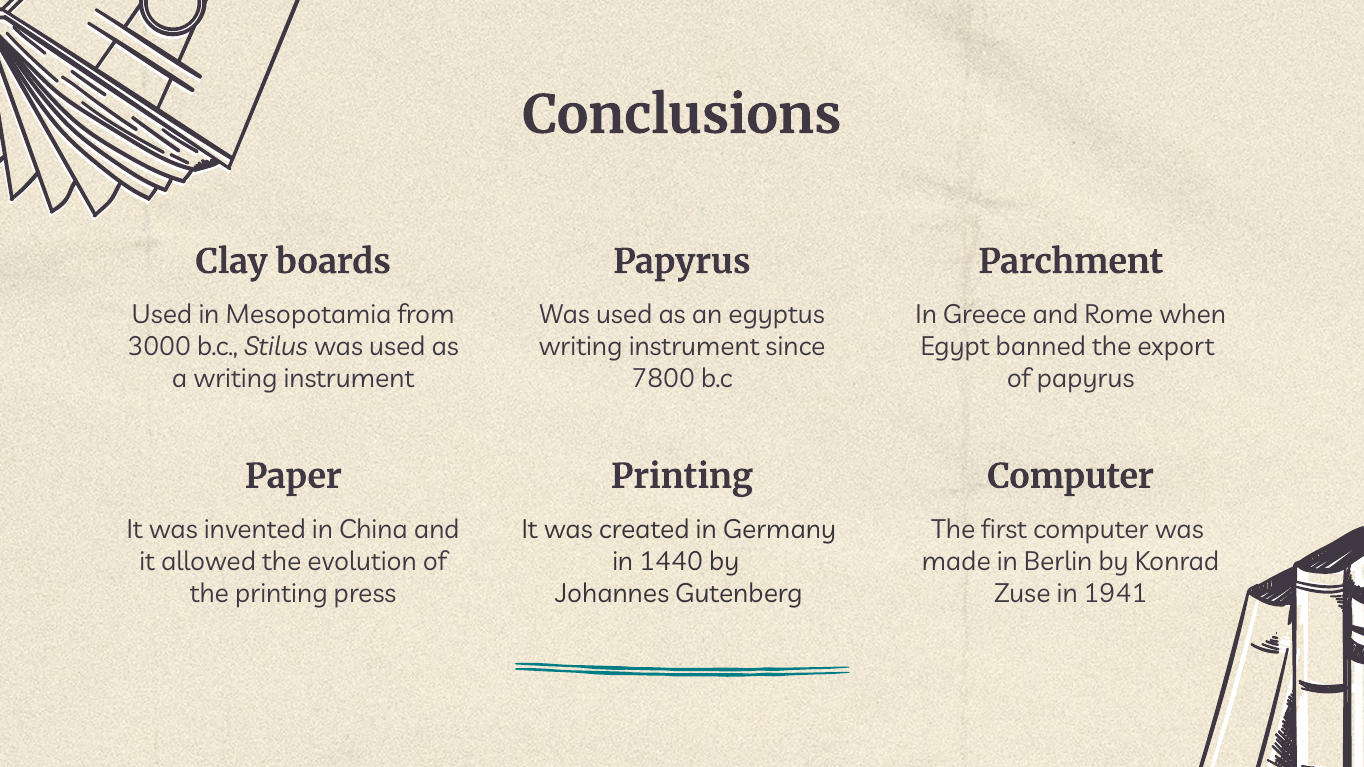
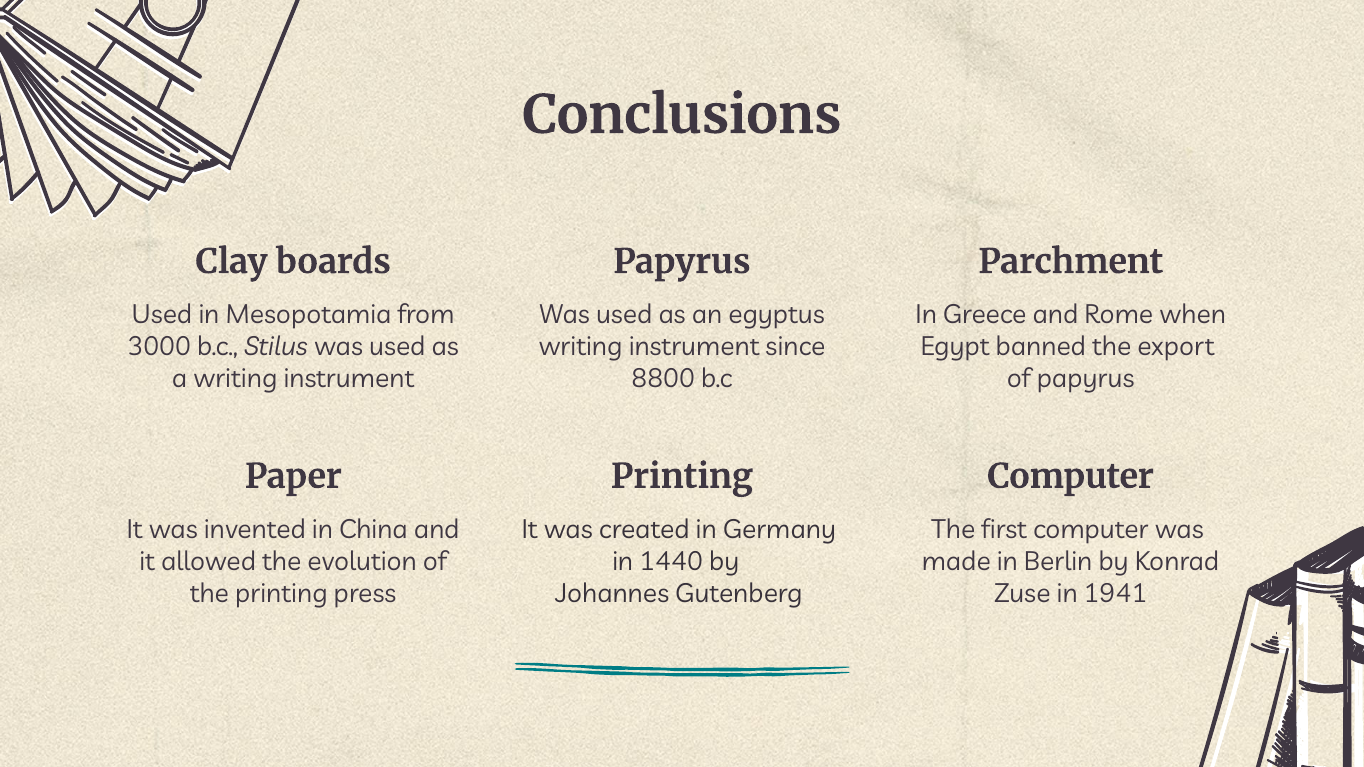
7800: 7800 -> 8800 (663, 379)
